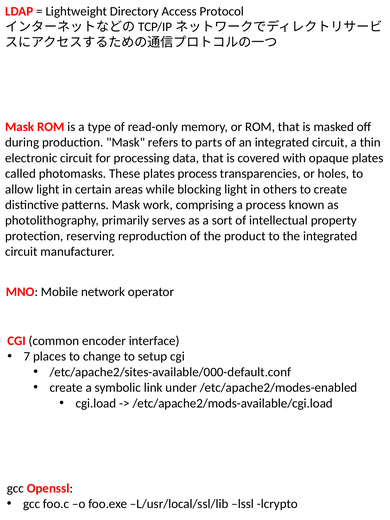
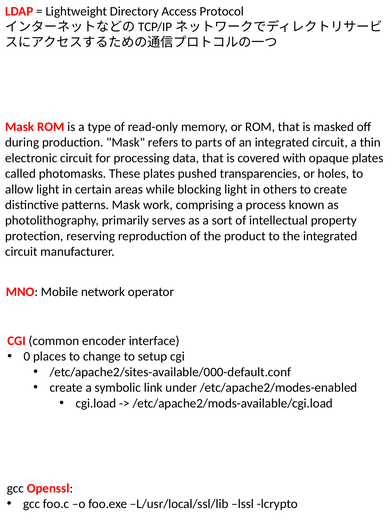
plates process: process -> pushed (197, 174)
7: 7 -> 0 (27, 356)
